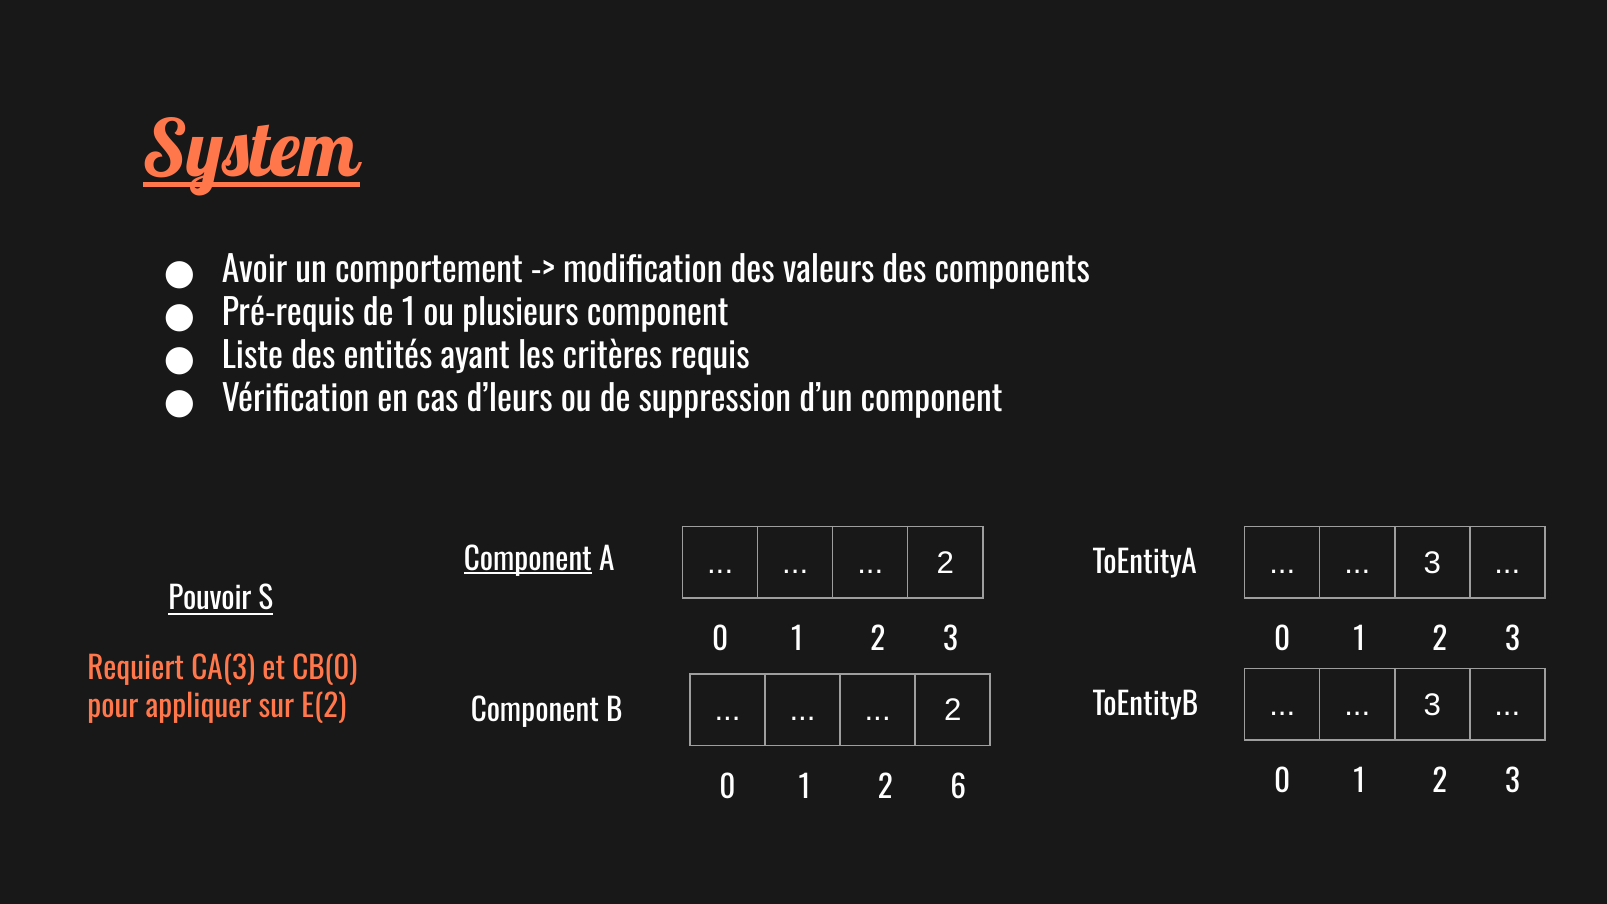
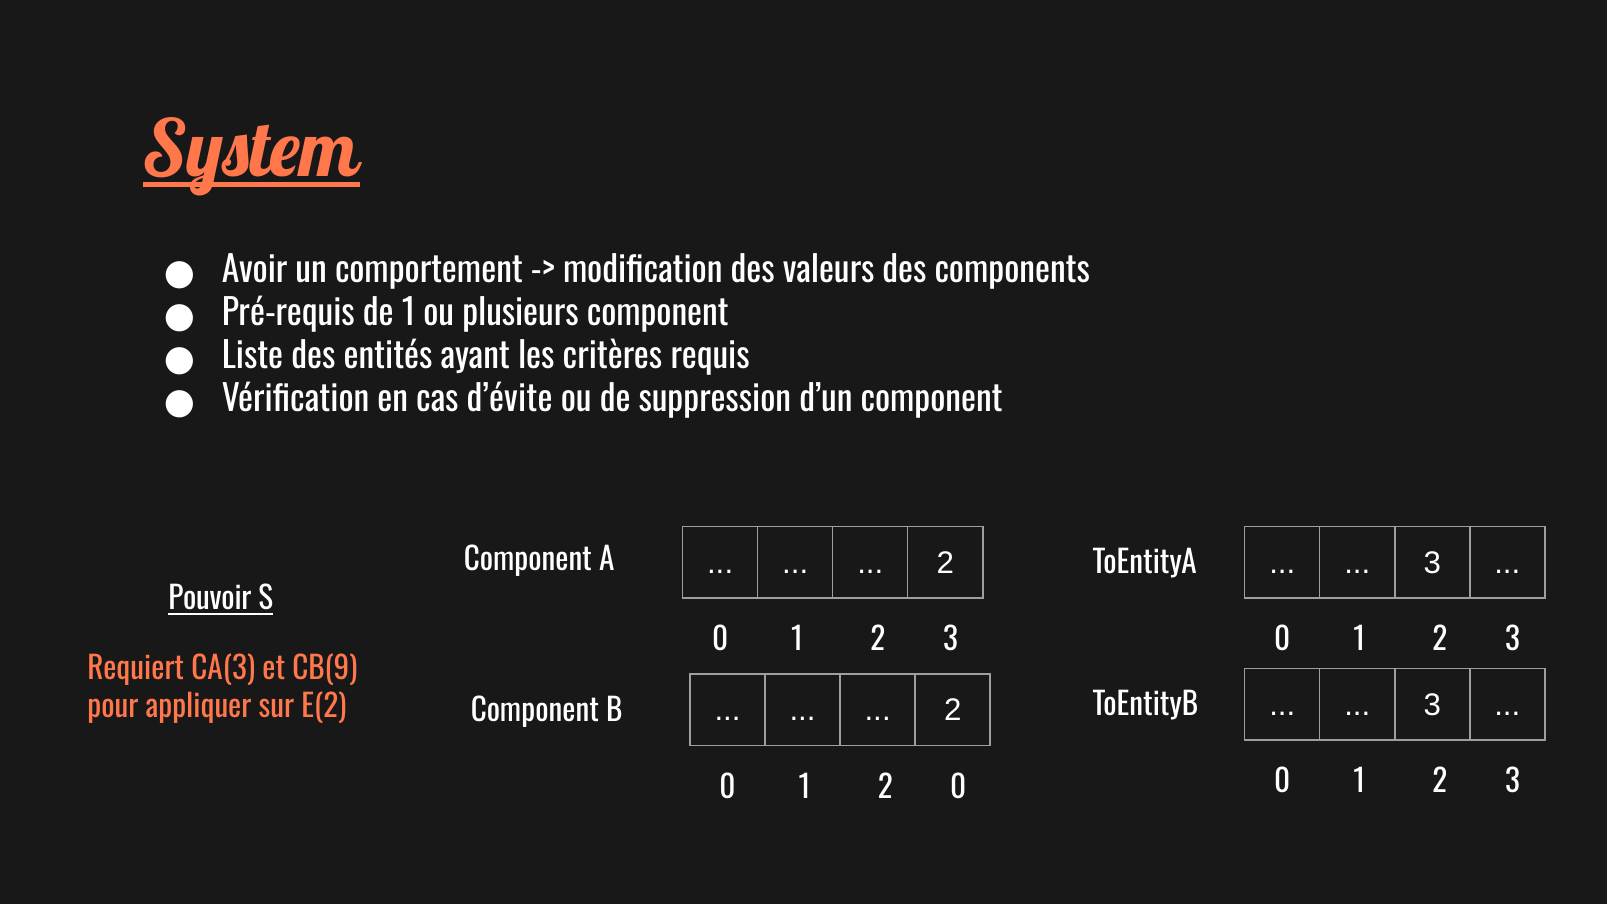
d’leurs: d’leurs -> d’évite (510, 400)
Component underline: present -> none (528, 560)
CB(0: CB(0 -> CB(9 (325, 670)
2 6: 6 -> 0 (958, 788)
